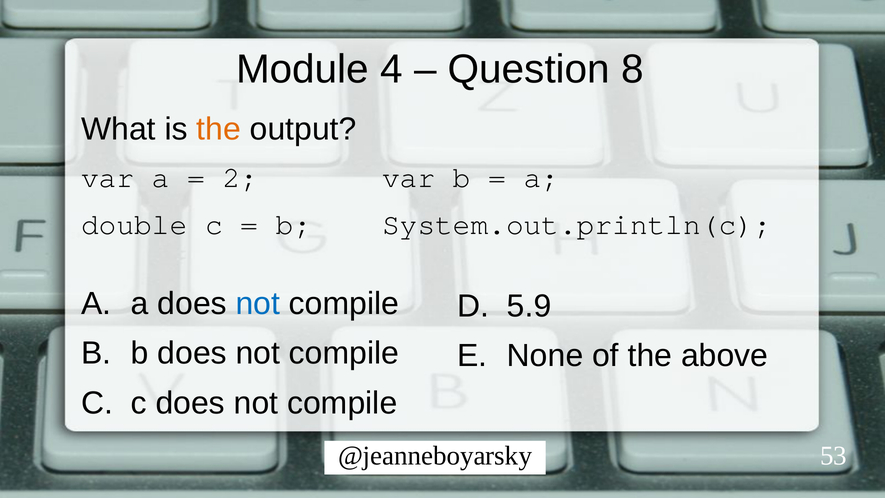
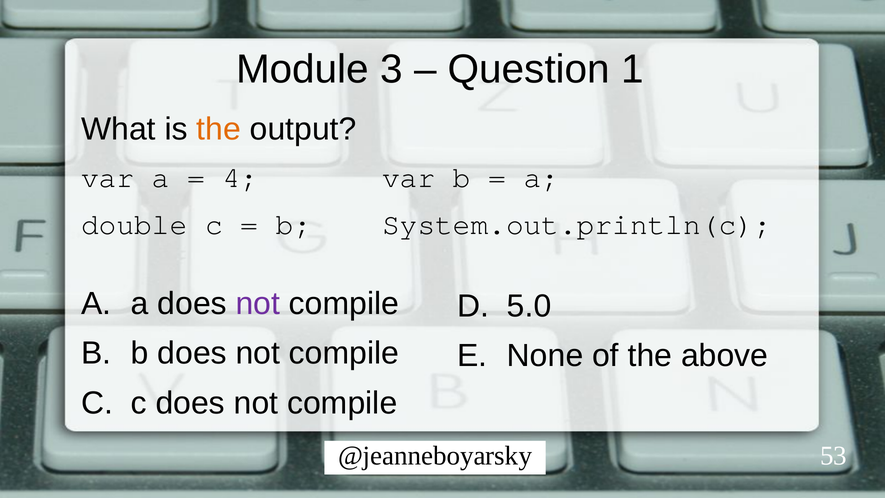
4: 4 -> 3 (391, 69)
8: 8 -> 1 (633, 69)
2: 2 -> 4 (240, 177)
not colour: blue -> purple (258, 303)
5.9: 5.9 -> 5.0 (529, 306)
